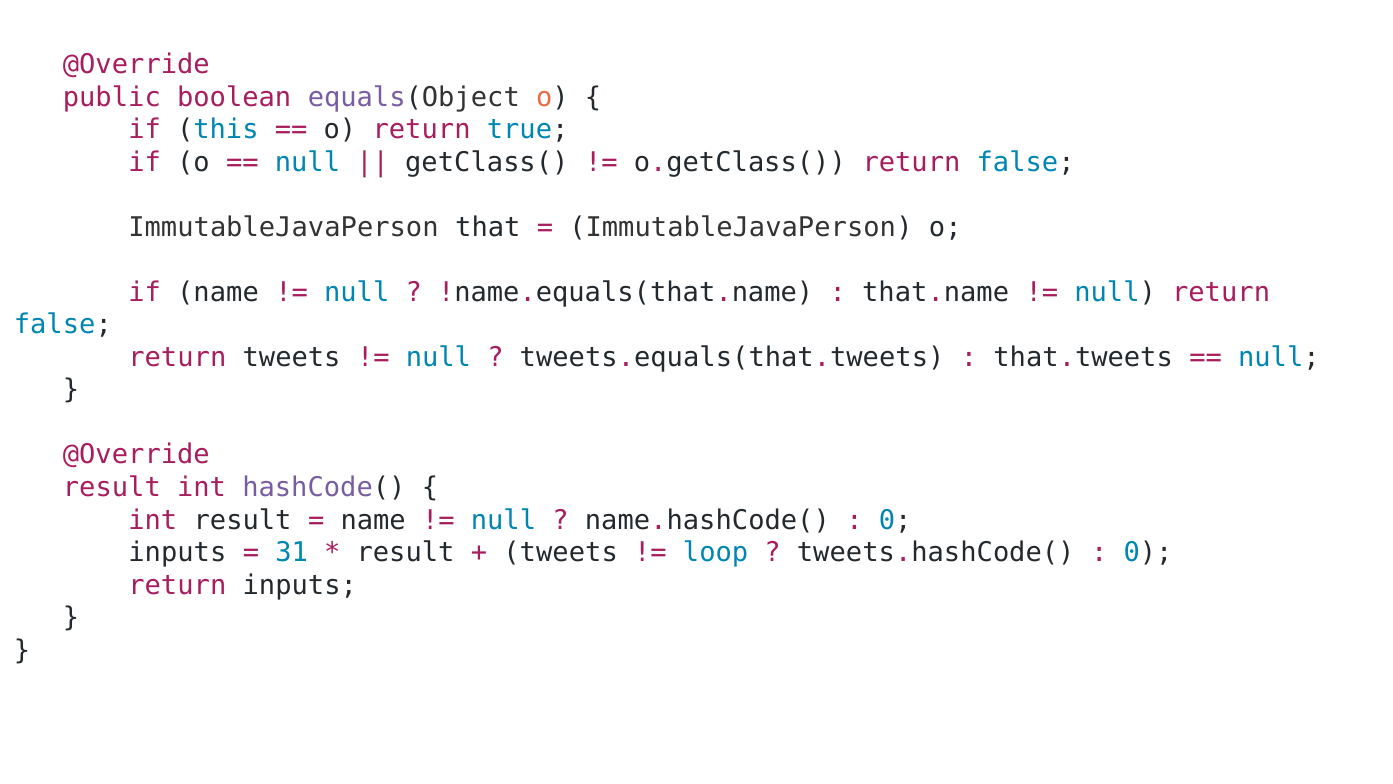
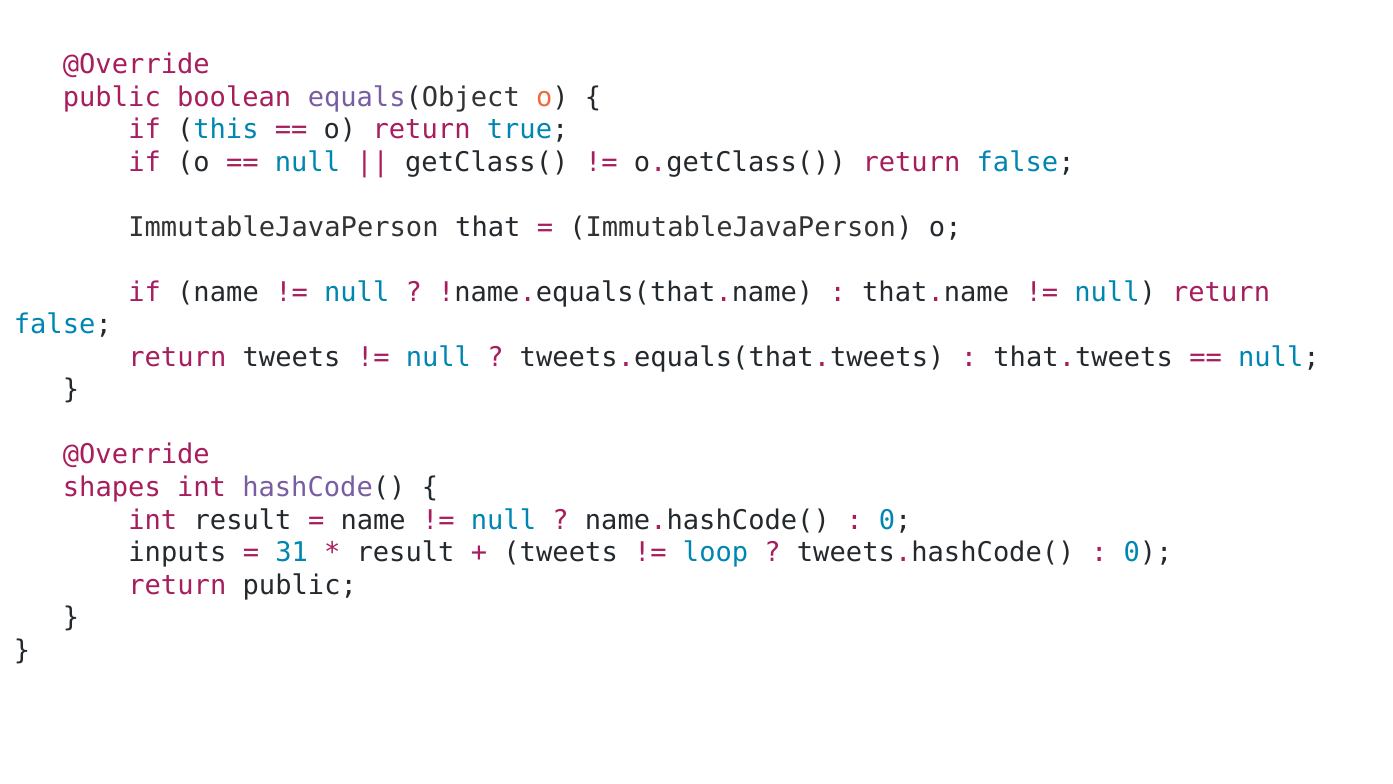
result: result -> shapes (112, 487)
return inputs: inputs -> public (300, 585)
